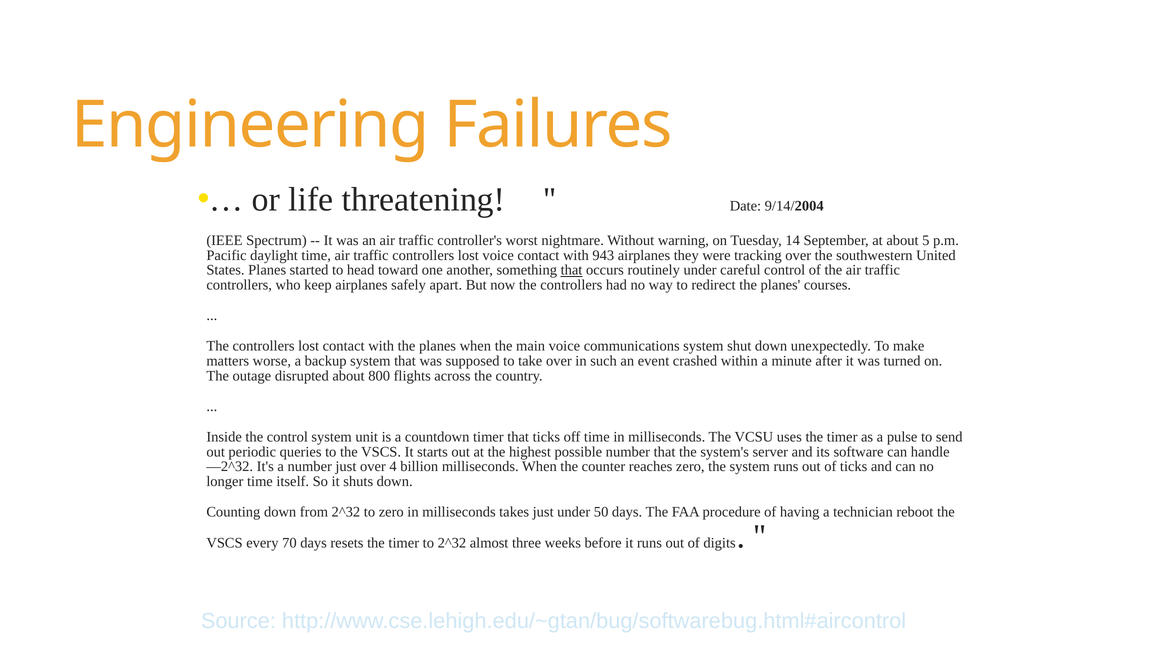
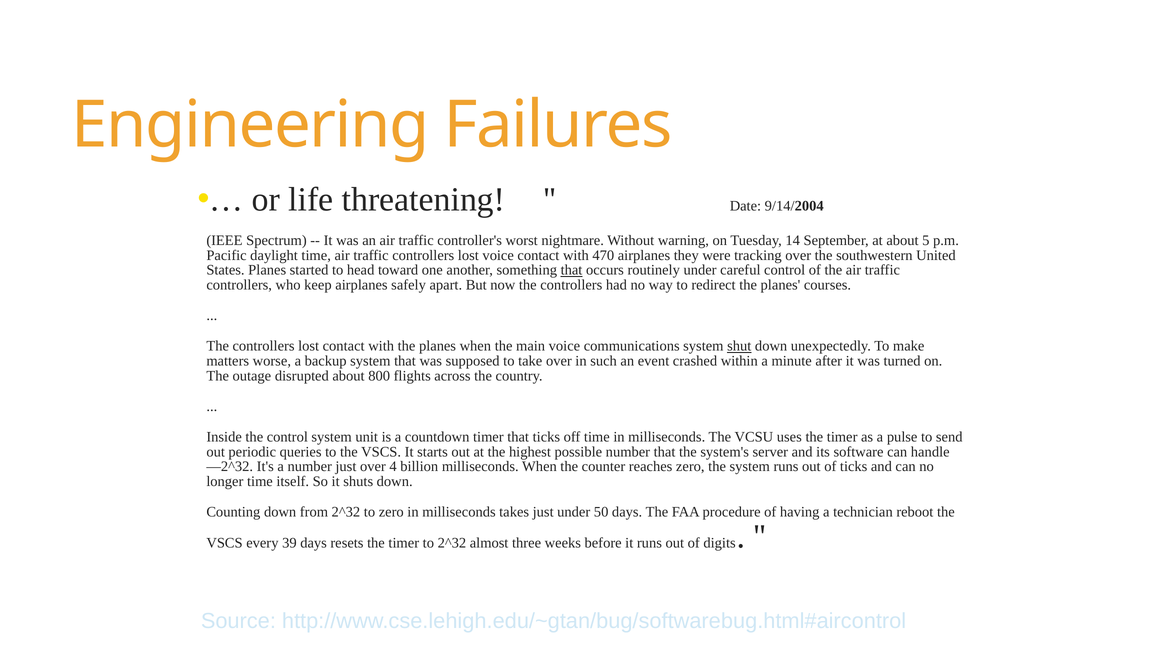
943: 943 -> 470 (603, 255)
shut underline: none -> present (739, 346)
70: 70 -> 39 (289, 543)
